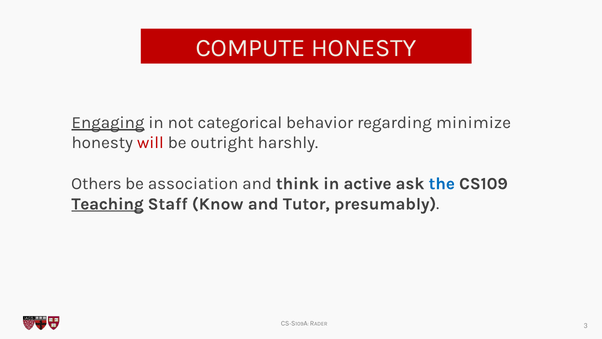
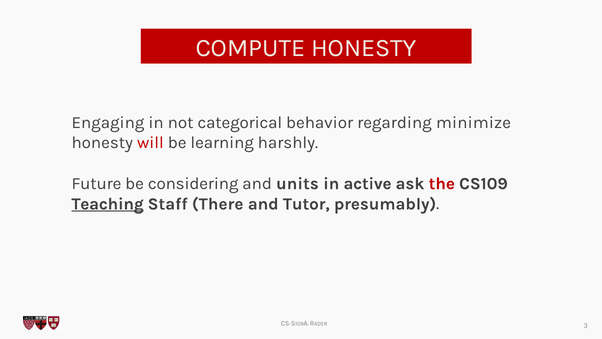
Engaging underline: present -> none (108, 122)
outright: outright -> learning (222, 143)
Others: Others -> Future (96, 183)
association: association -> considering (193, 183)
think: think -> units (297, 183)
the colour: blue -> red (442, 183)
Know: Know -> There (218, 204)
